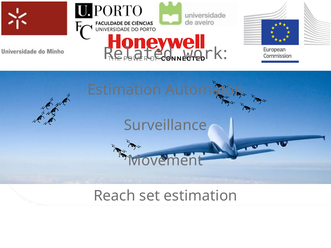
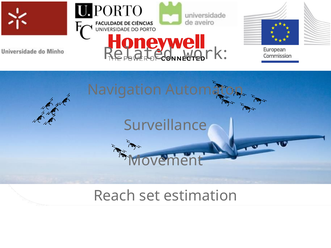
Estimation: Estimation -> Navigation (125, 90)
